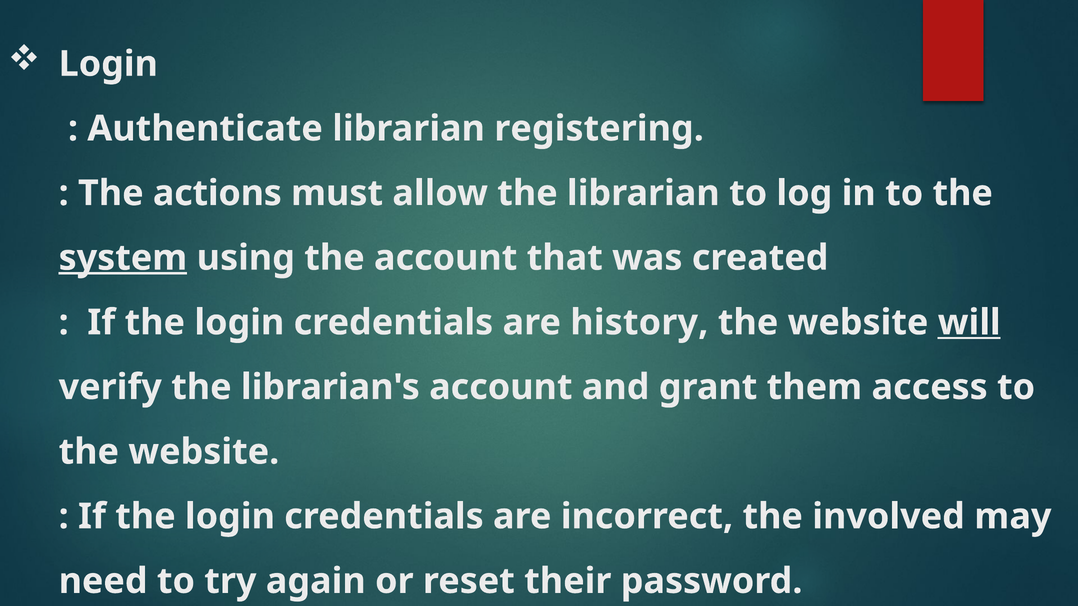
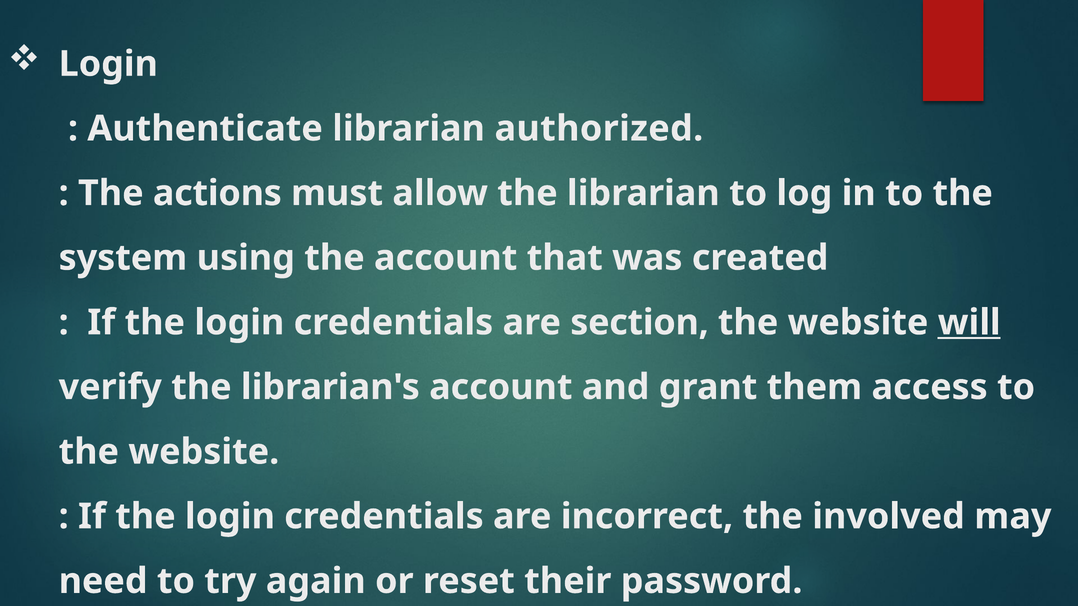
registering: registering -> authorized (599, 129)
system underline: present -> none (123, 258)
history: history -> section (640, 323)
